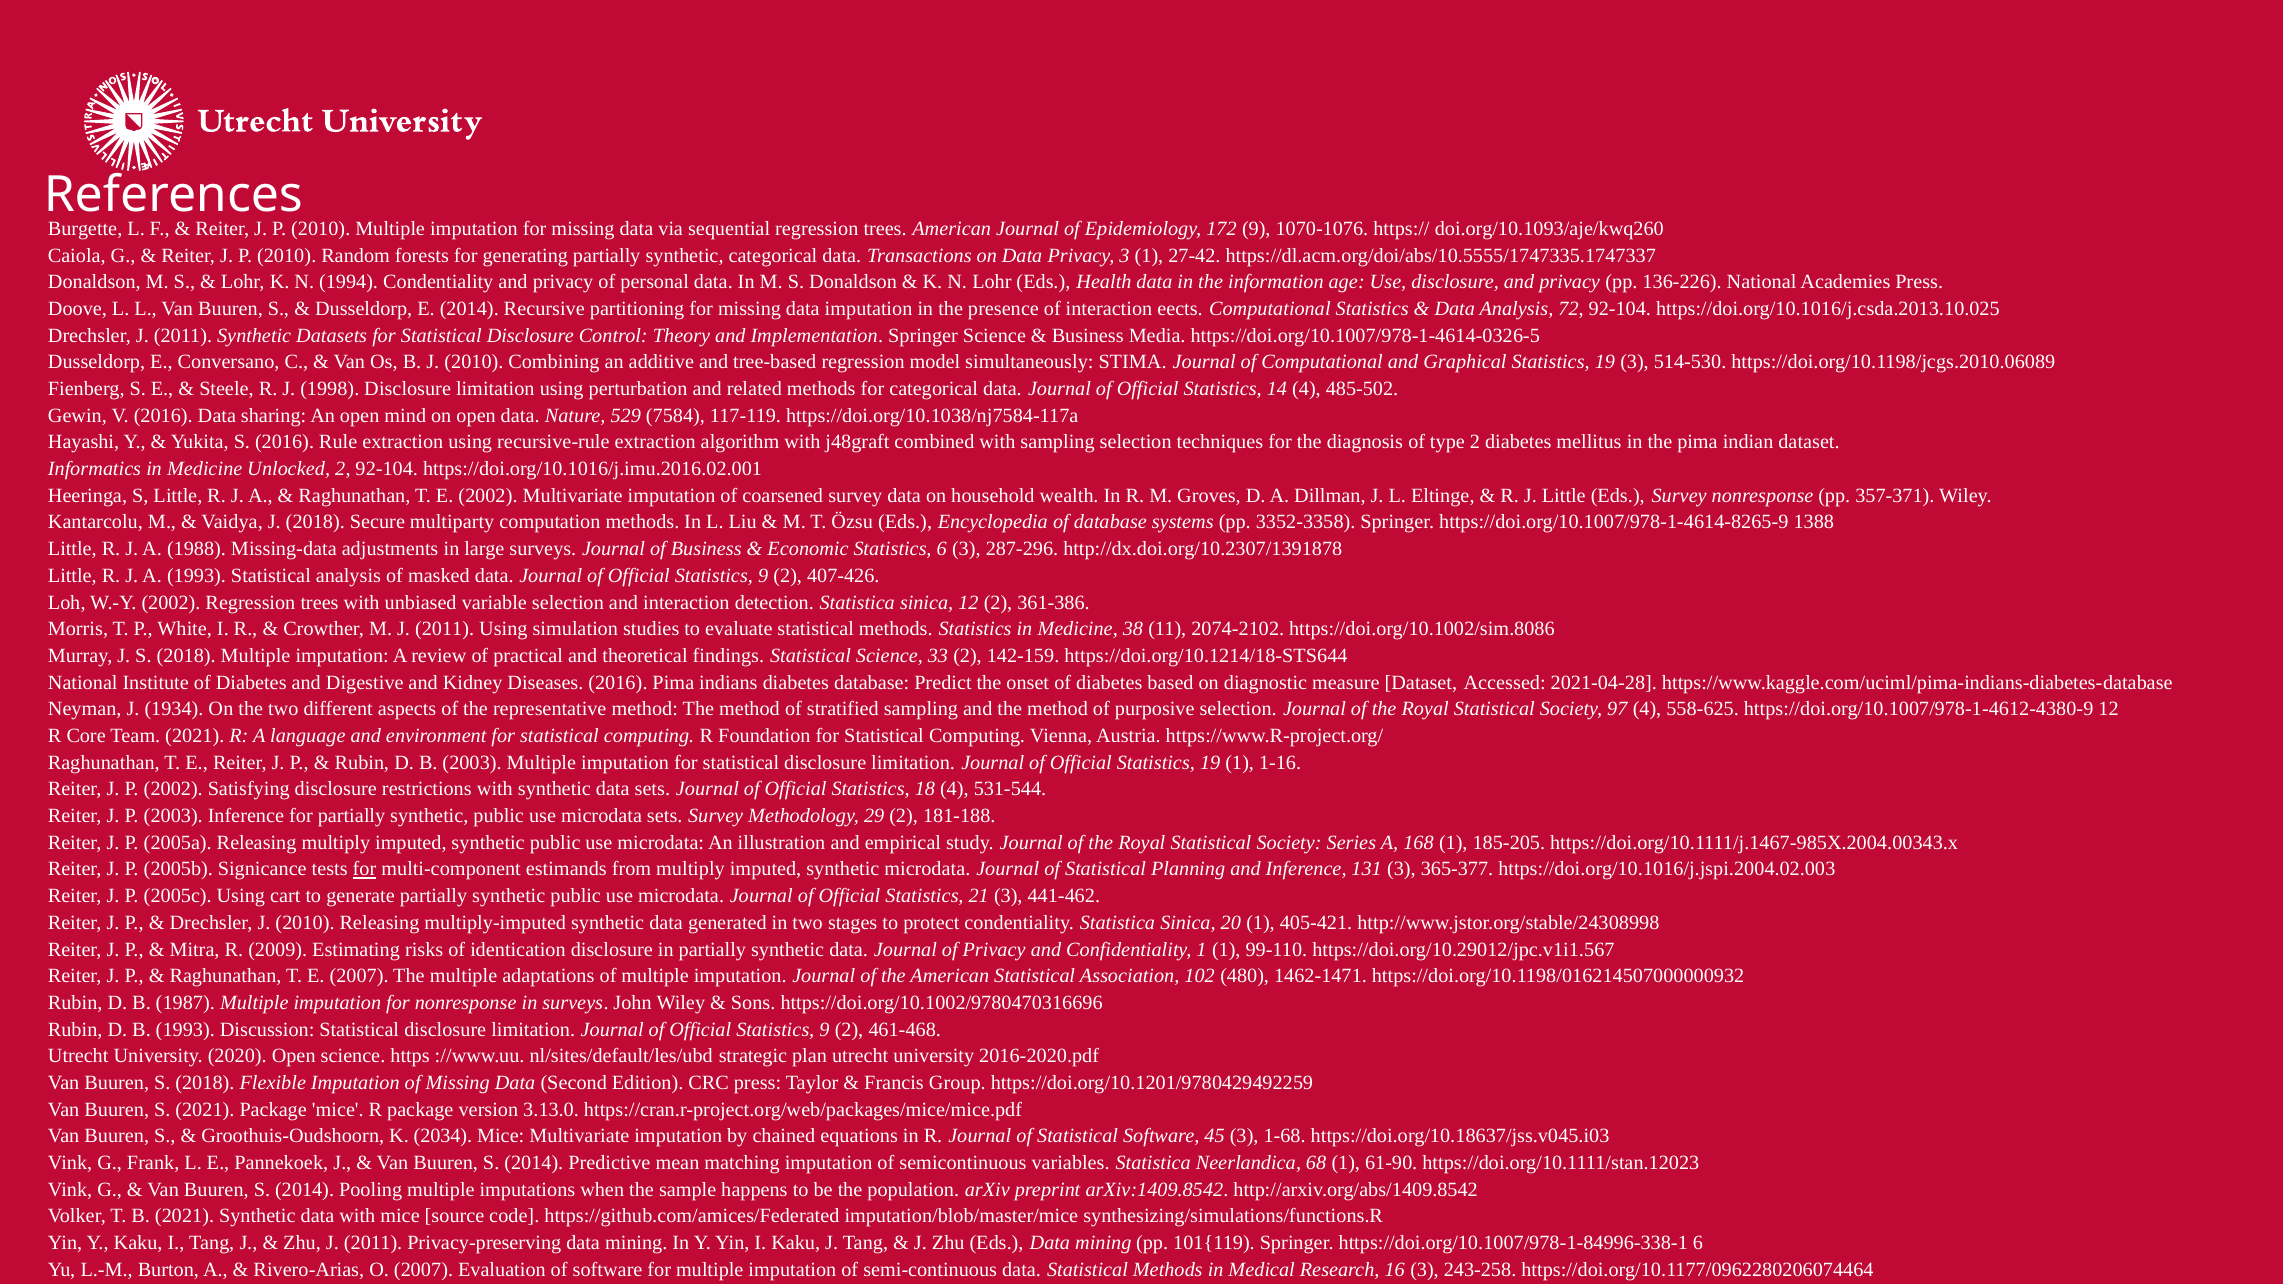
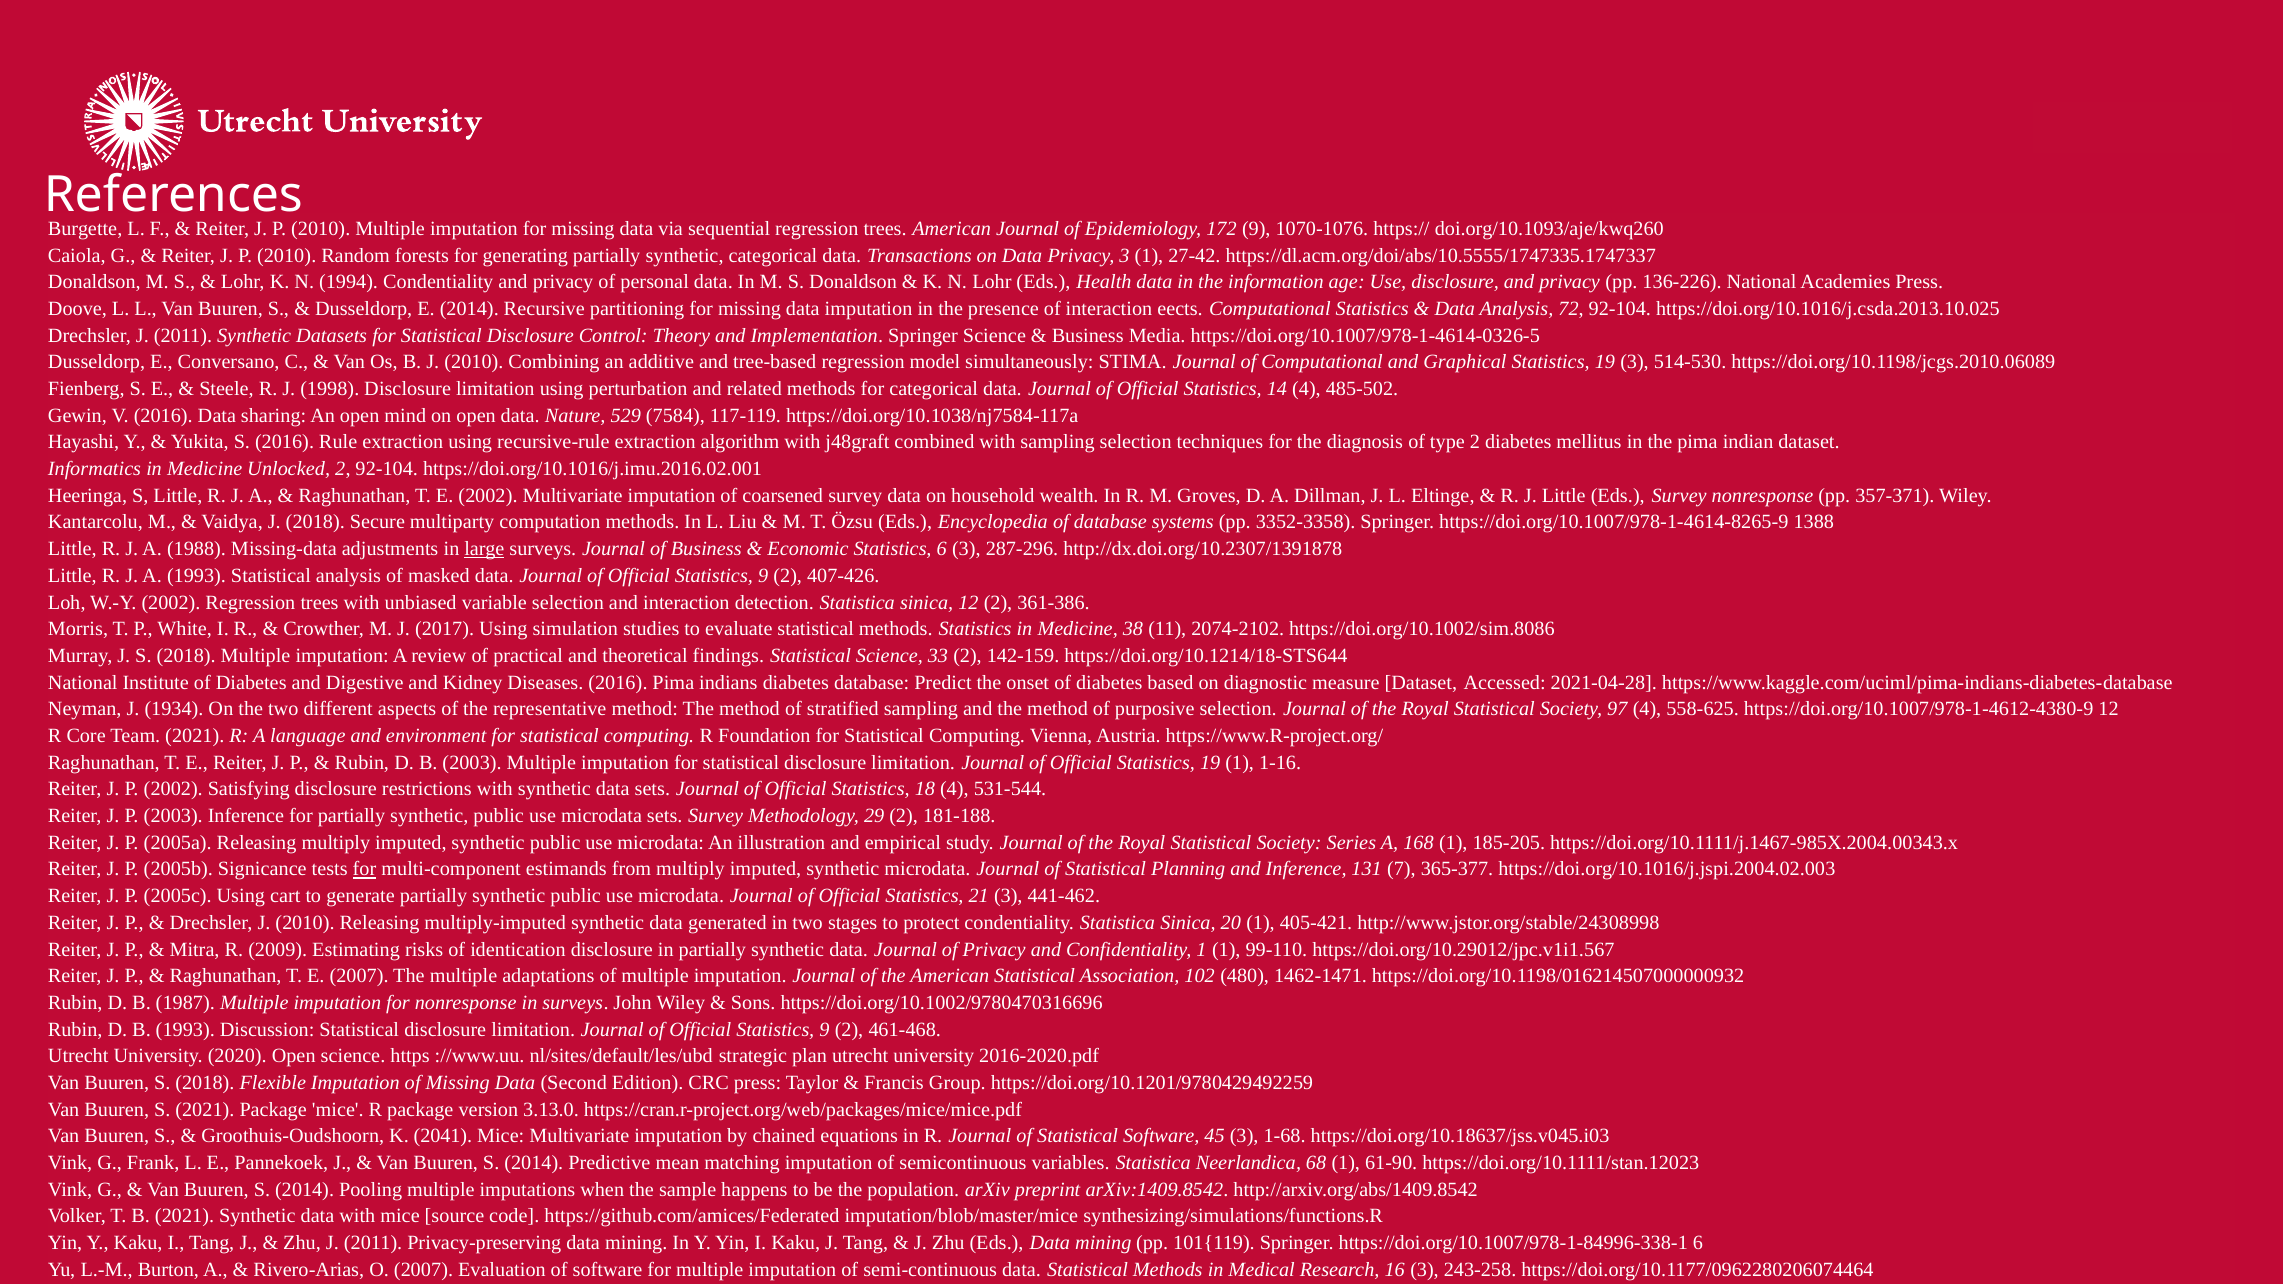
large underline: none -> present (484, 549)
M J 2011: 2011 -> 2017 (445, 629)
131 3: 3 -> 7 (1401, 869)
2034: 2034 -> 2041 (443, 1136)
